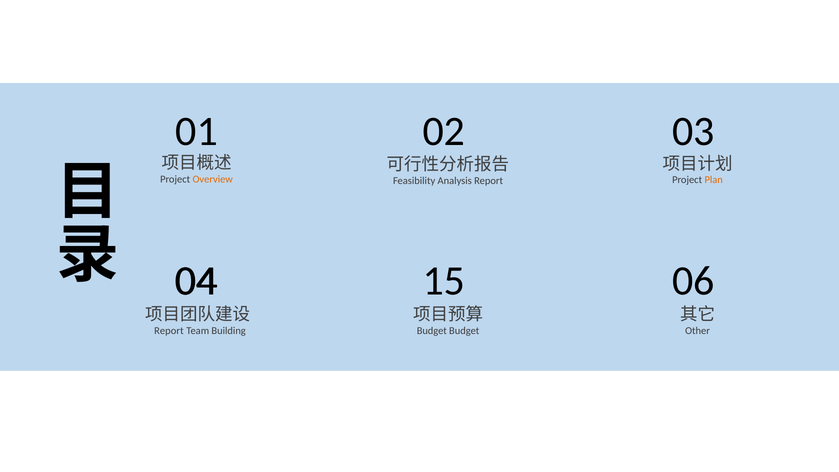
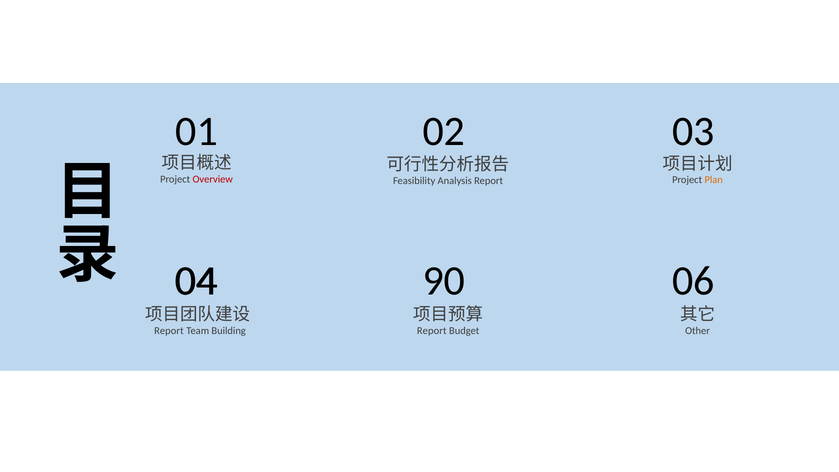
Overview colour: orange -> red (213, 179)
15: 15 -> 90 (444, 281)
Budget: Budget -> Report (432, 331)
